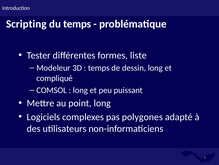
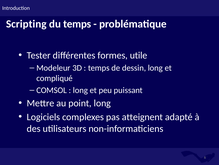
liste: liste -> utile (139, 55)
polygones: polygones -> atteignent (142, 116)
